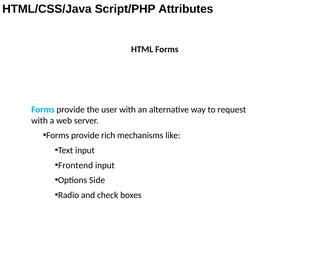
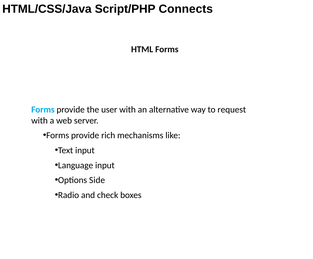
Attributes: Attributes -> Connects (186, 9)
Frontend: Frontend -> Language (76, 165)
